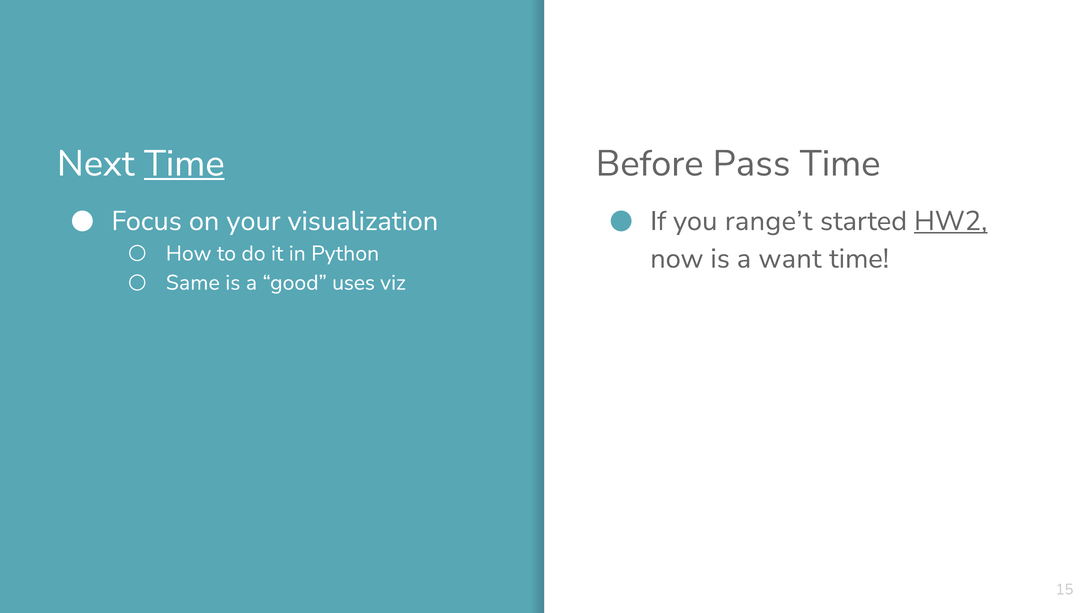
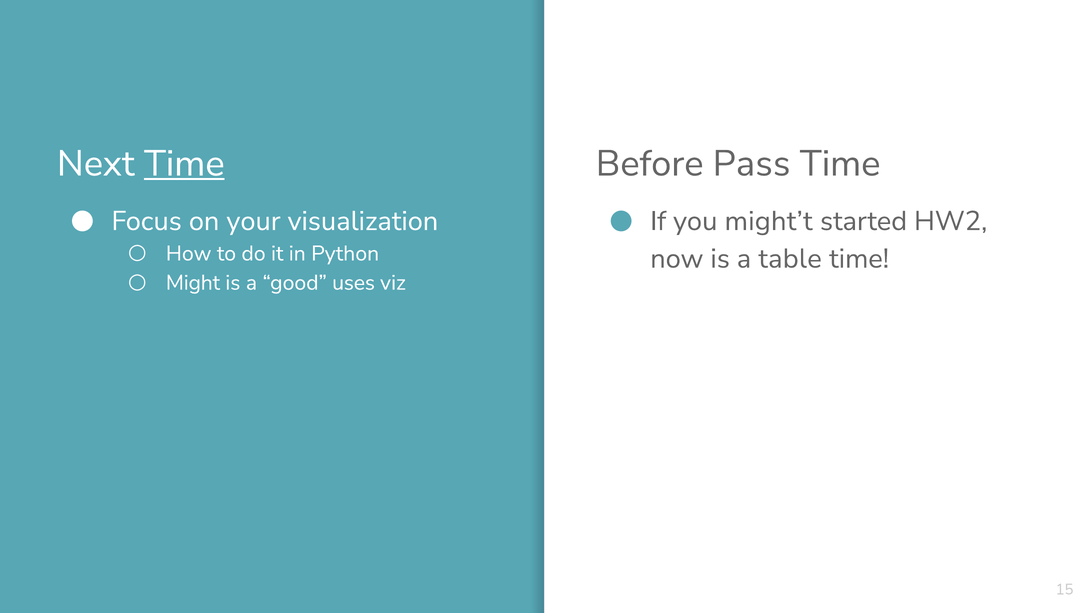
range’t: range’t -> might’t (769, 221)
HW2 underline: present -> none (951, 221)
want: want -> table (790, 258)
Same: Same -> Might (193, 282)
